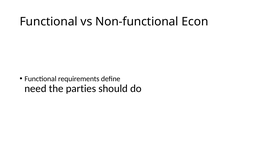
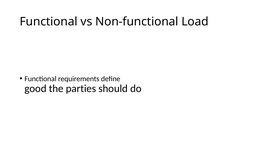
Econ: Econ -> Load (195, 22)
need: need -> good (35, 89)
